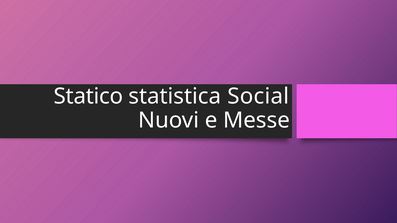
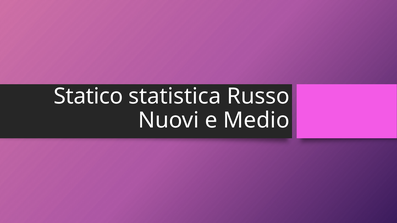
Social: Social -> Russo (258, 96)
Messe: Messe -> Medio (256, 121)
